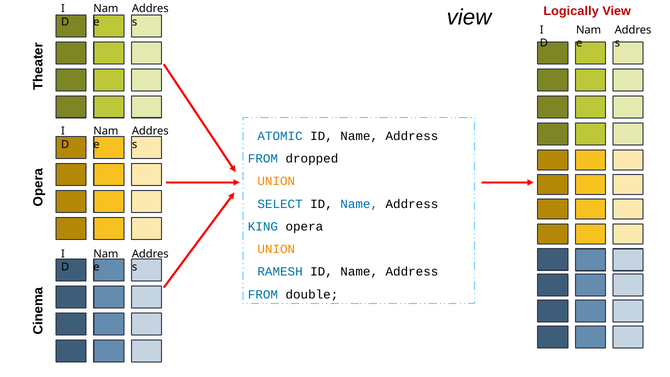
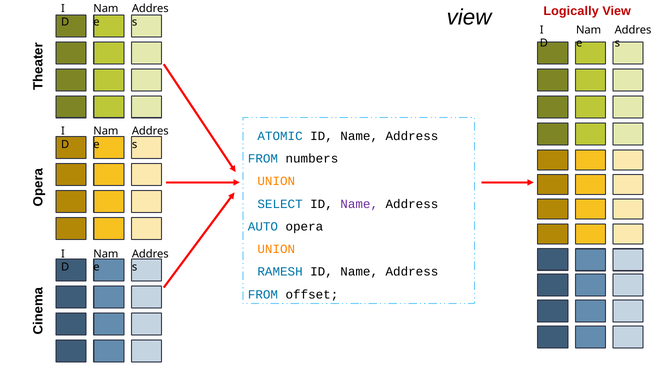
dropped: dropped -> numbers (312, 159)
Name colour: blue -> purple (359, 204)
KING: KING -> AUTO (263, 226)
double: double -> offset (312, 294)
